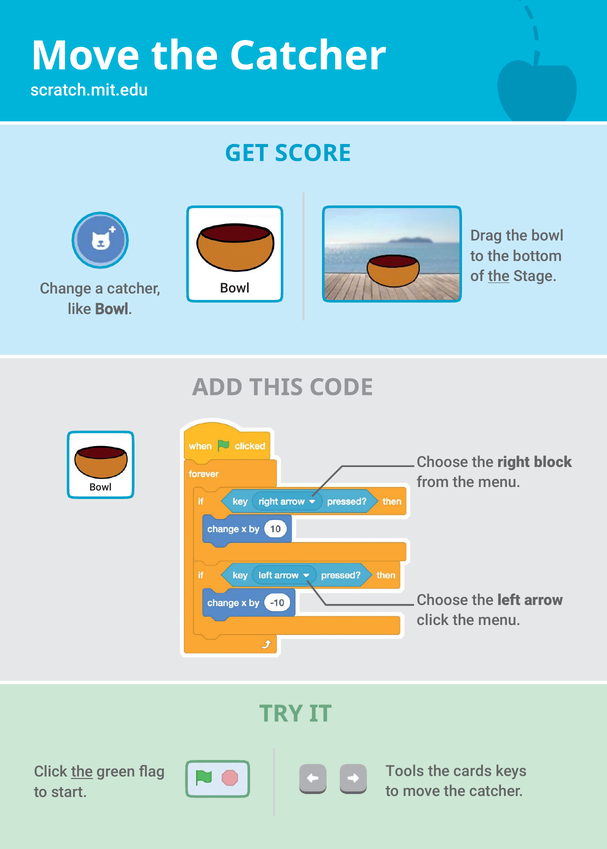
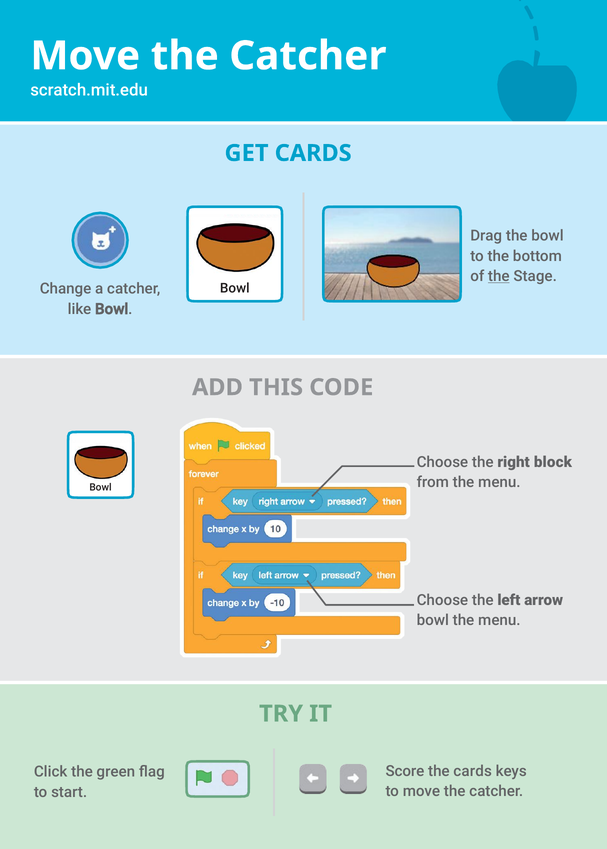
GET SCORE: SCORE -> CARDS (313, 153)
click: click -> bowl (433, 621)
Tools: Tools -> Score (405, 772)
the underline: present -> none (82, 773)
